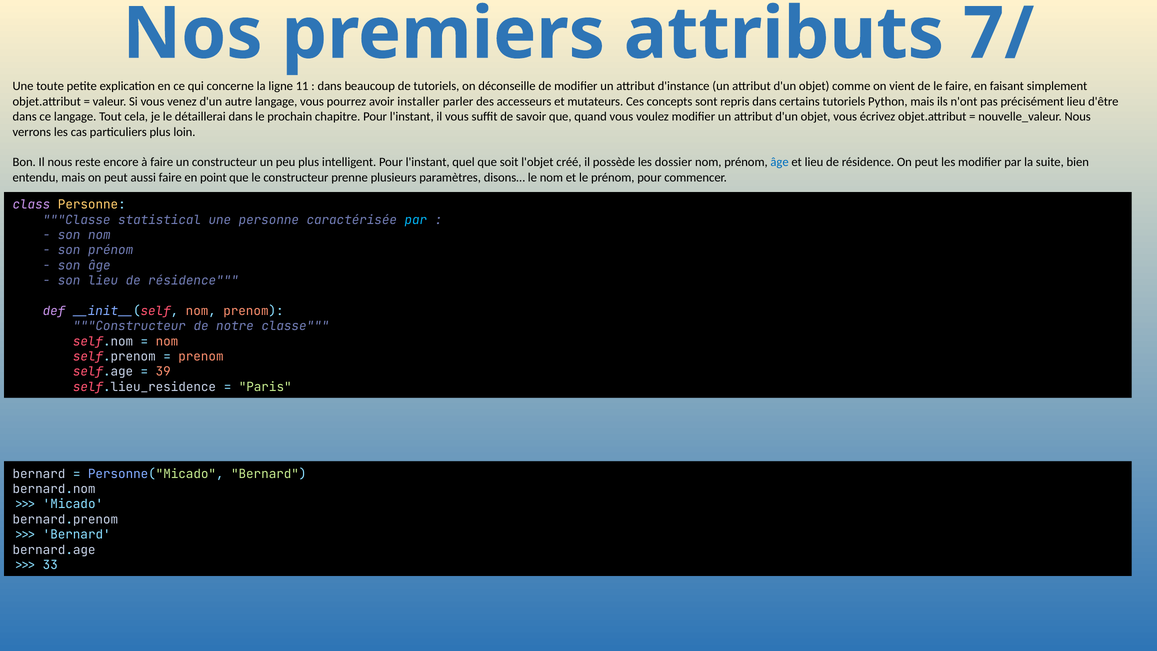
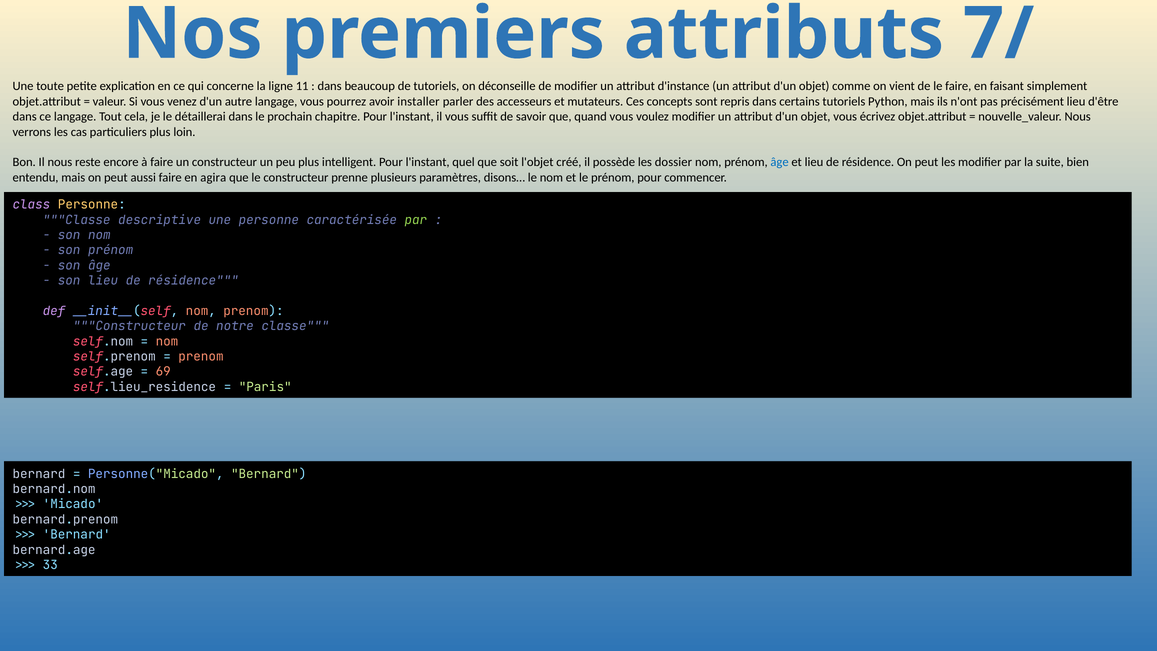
point: point -> agira (213, 177)
statistical: statistical -> descriptive (160, 220)
par colour: light blue -> light green (416, 220)
39: 39 -> 69 (163, 372)
